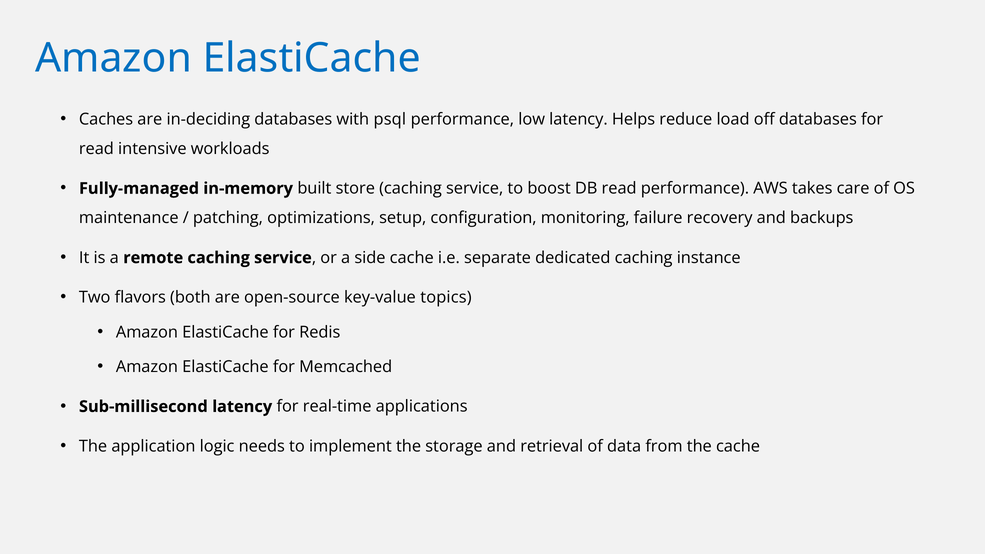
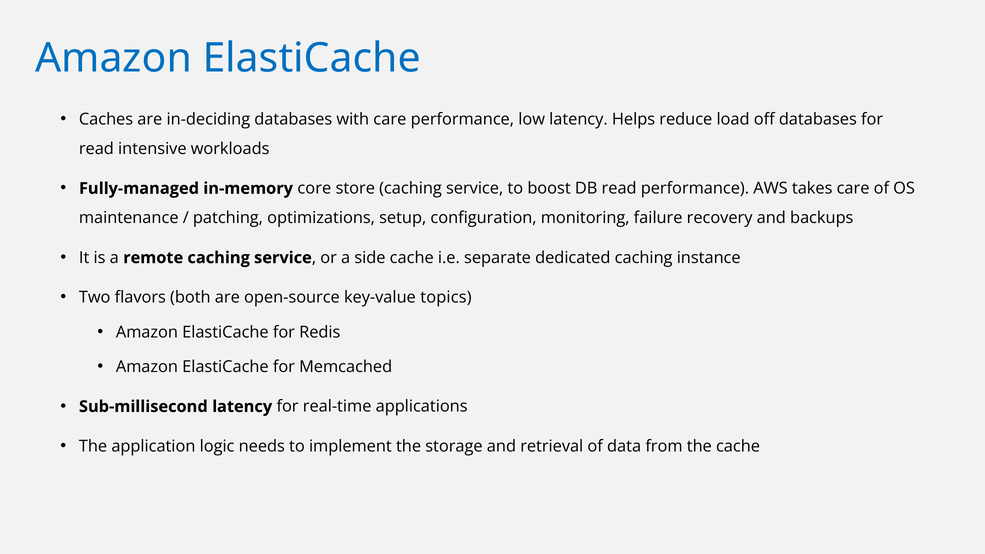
with psql: psql -> care (390, 119)
built: built -> core (314, 188)
